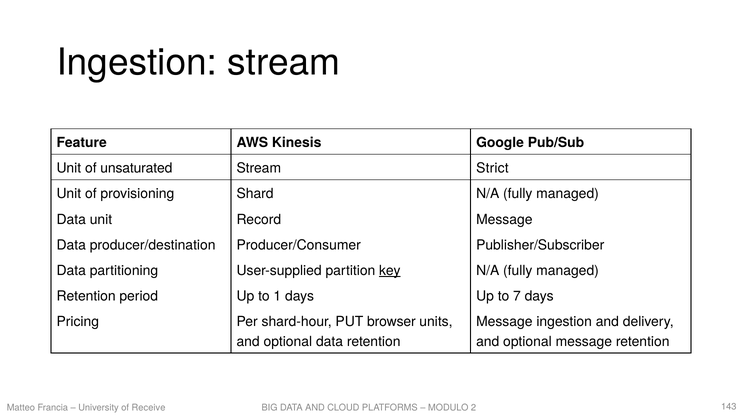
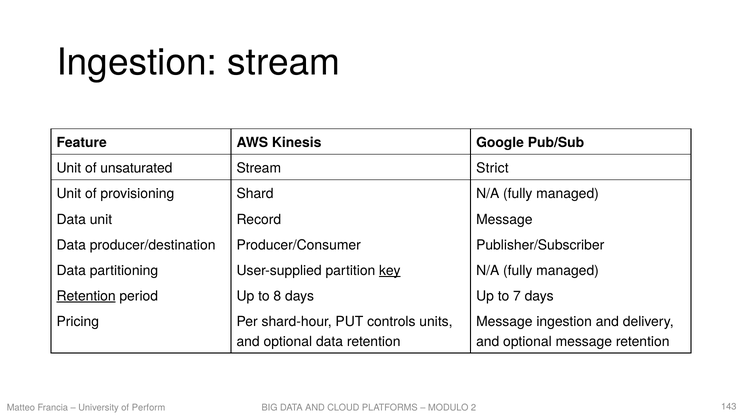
Retention underline: none -> present (86, 296)
1: 1 -> 8 (277, 296)
browser: browser -> controls (391, 321)
Receive: Receive -> Perform (149, 407)
